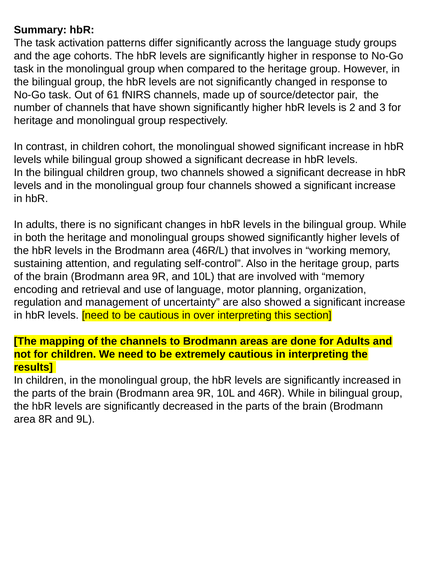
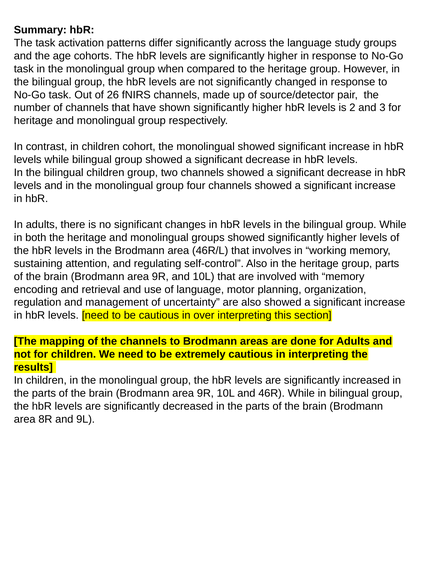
61: 61 -> 26 (113, 95)
